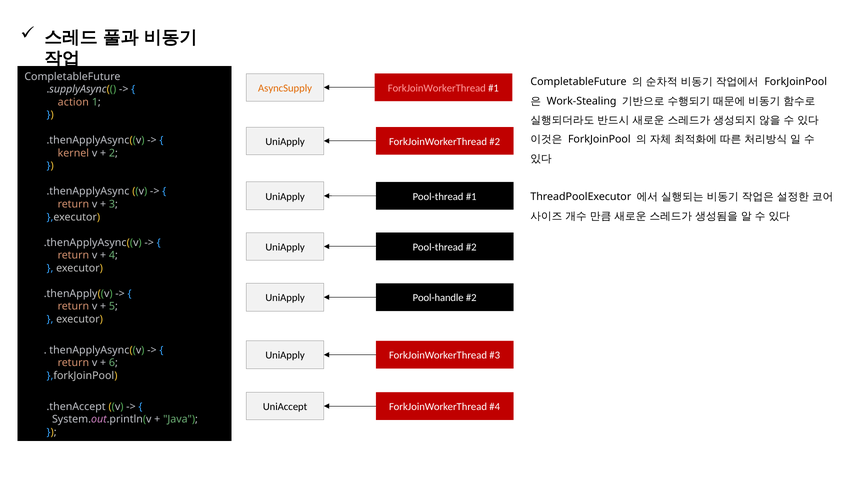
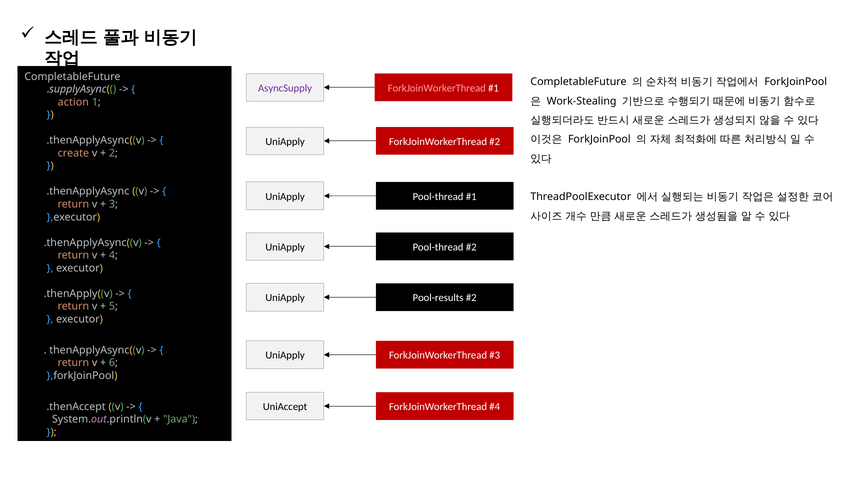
AsyncSupply colour: orange -> purple (285, 88)
kernel: kernel -> create (73, 153)
Pool-handle: Pool-handle -> Pool-results (438, 298)
